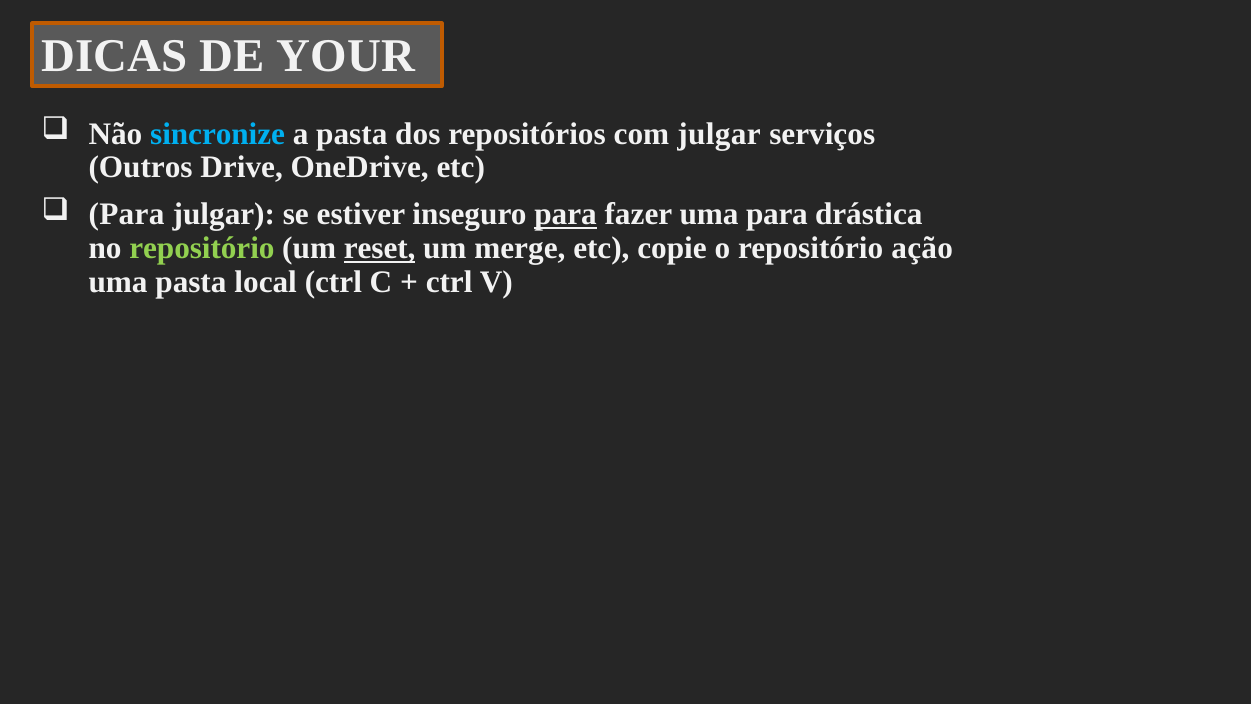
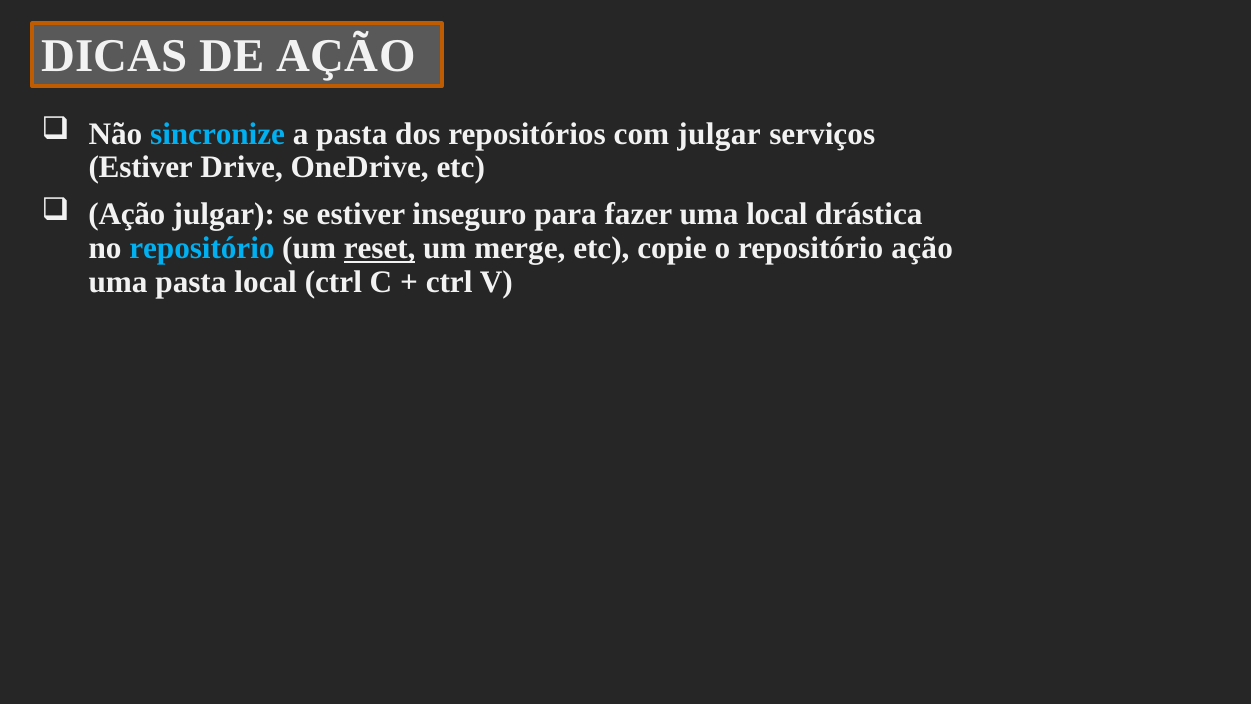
DE YOUR: YOUR -> AÇÃO (346, 56)
Outros: Outros -> Estiver (141, 167)
Para: Para -> Ação (127, 214)
para underline: present -> none (566, 214)
uma para: para -> local (777, 214)
repositório colour: light green -> light blue (202, 248)
